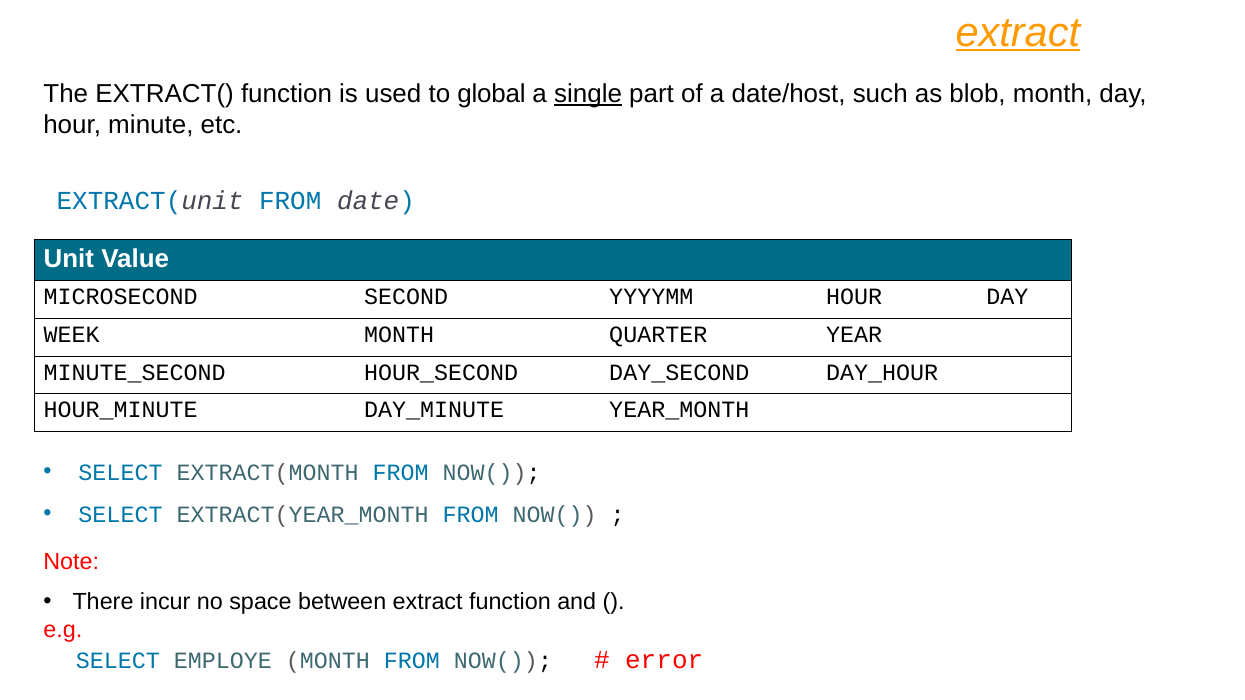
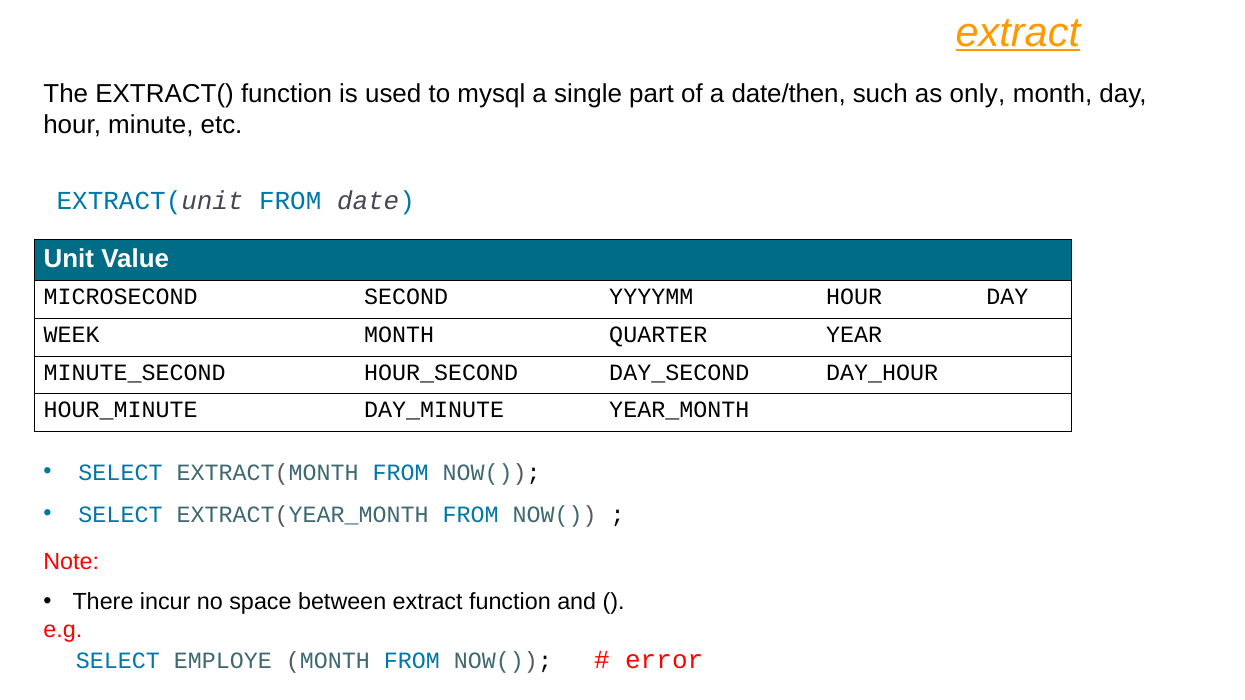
global: global -> mysql (491, 94)
single underline: present -> none (588, 94)
date/host: date/host -> date/then (789, 94)
blob: blob -> only (977, 94)
